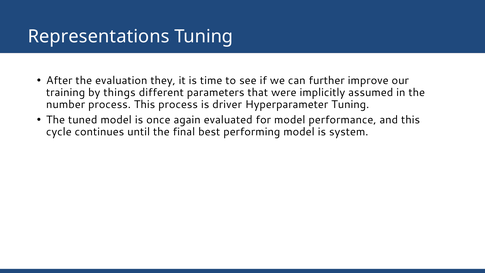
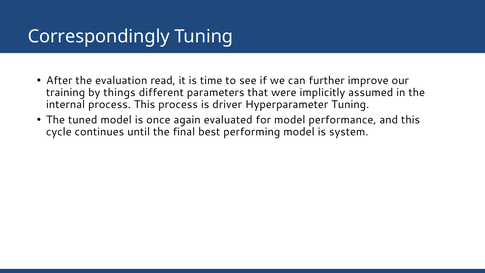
Representations: Representations -> Correspondingly (99, 37)
they: they -> read (163, 80)
number: number -> internal (66, 104)
